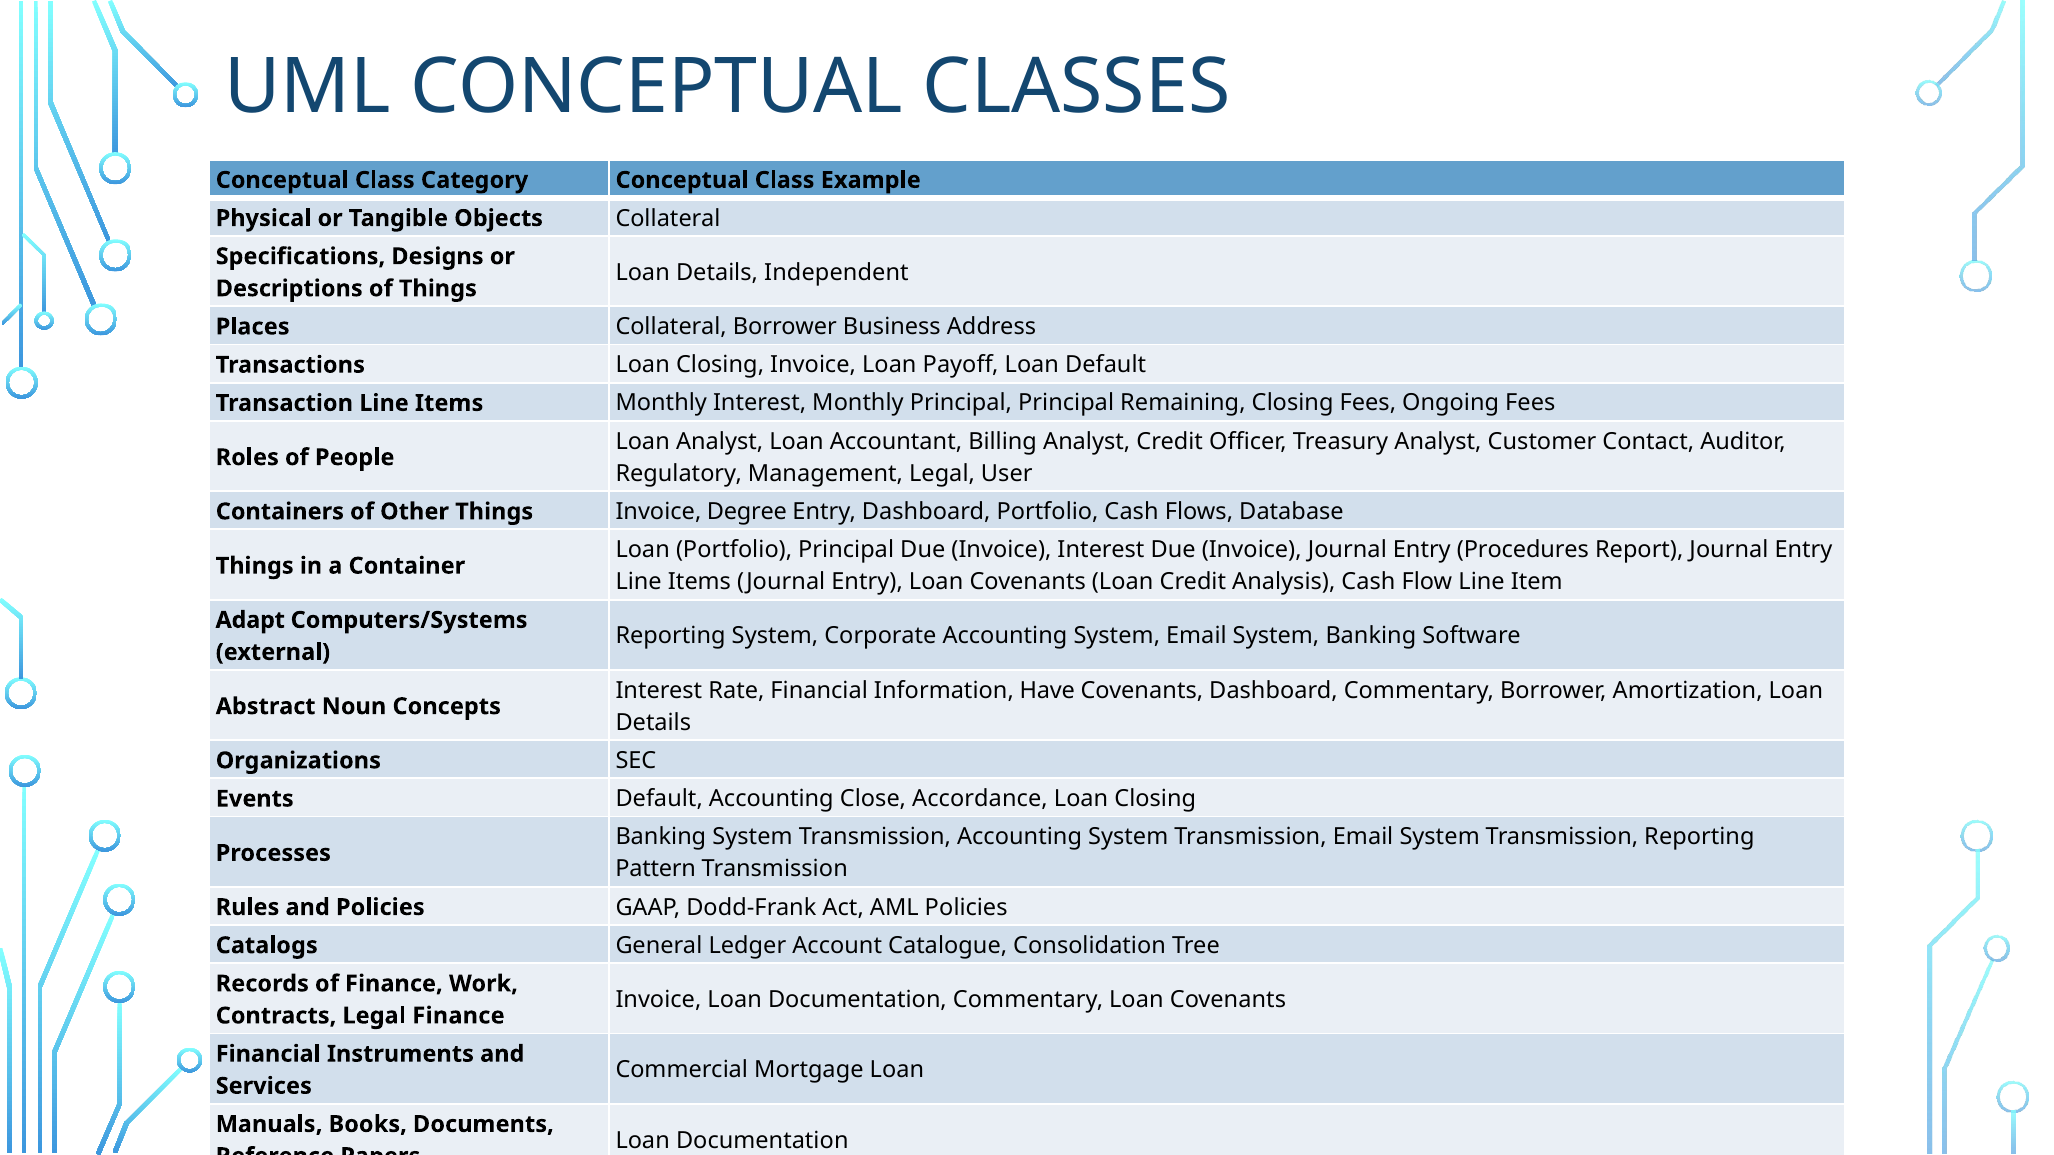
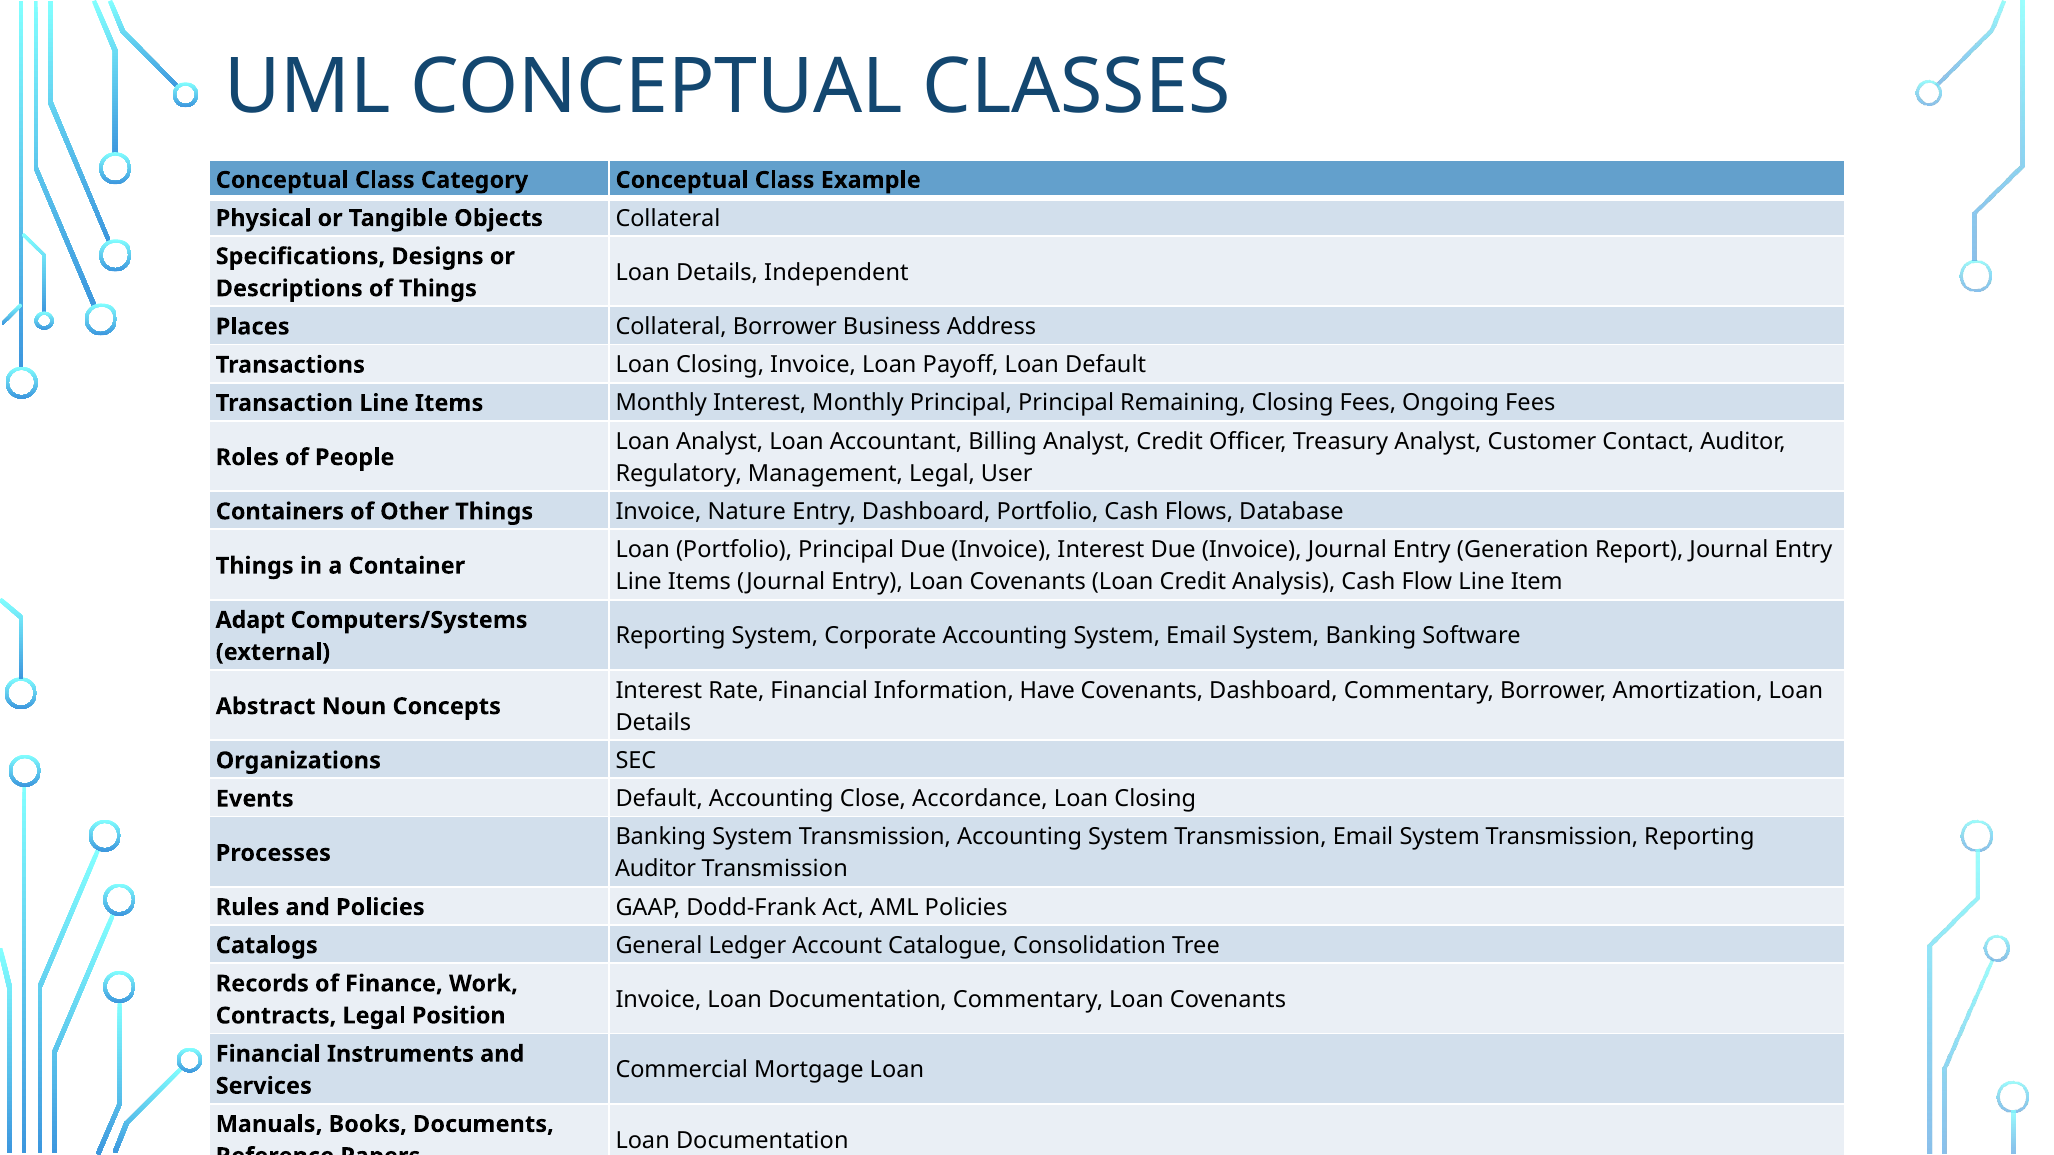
Degree: Degree -> Nature (747, 512)
Procedures: Procedures -> Generation (1523, 550)
Pattern: Pattern -> Auditor (656, 869)
Legal Finance: Finance -> Position (459, 1016)
